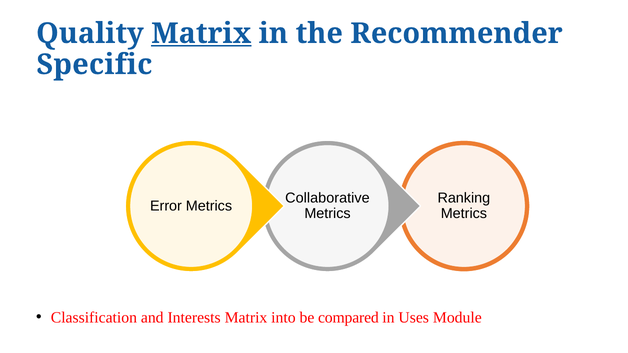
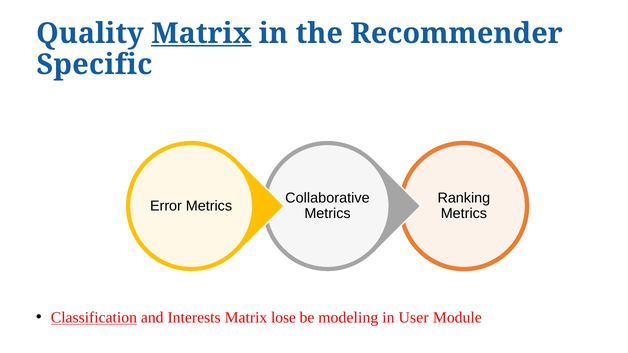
Classification underline: none -> present (94, 318)
into: into -> lose (284, 318)
compared: compared -> modeling (348, 318)
Uses: Uses -> User (414, 318)
